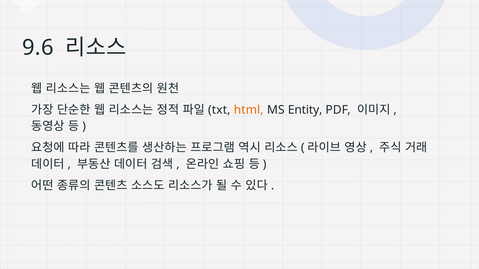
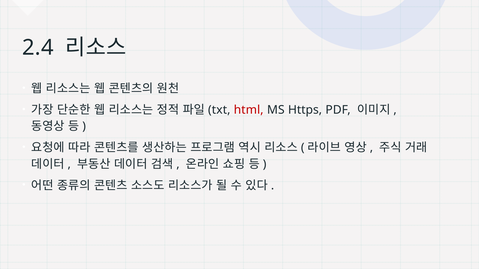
9.6: 9.6 -> 2.4 (38, 48)
html colour: orange -> red (249, 110)
Entity: Entity -> Https (305, 110)
